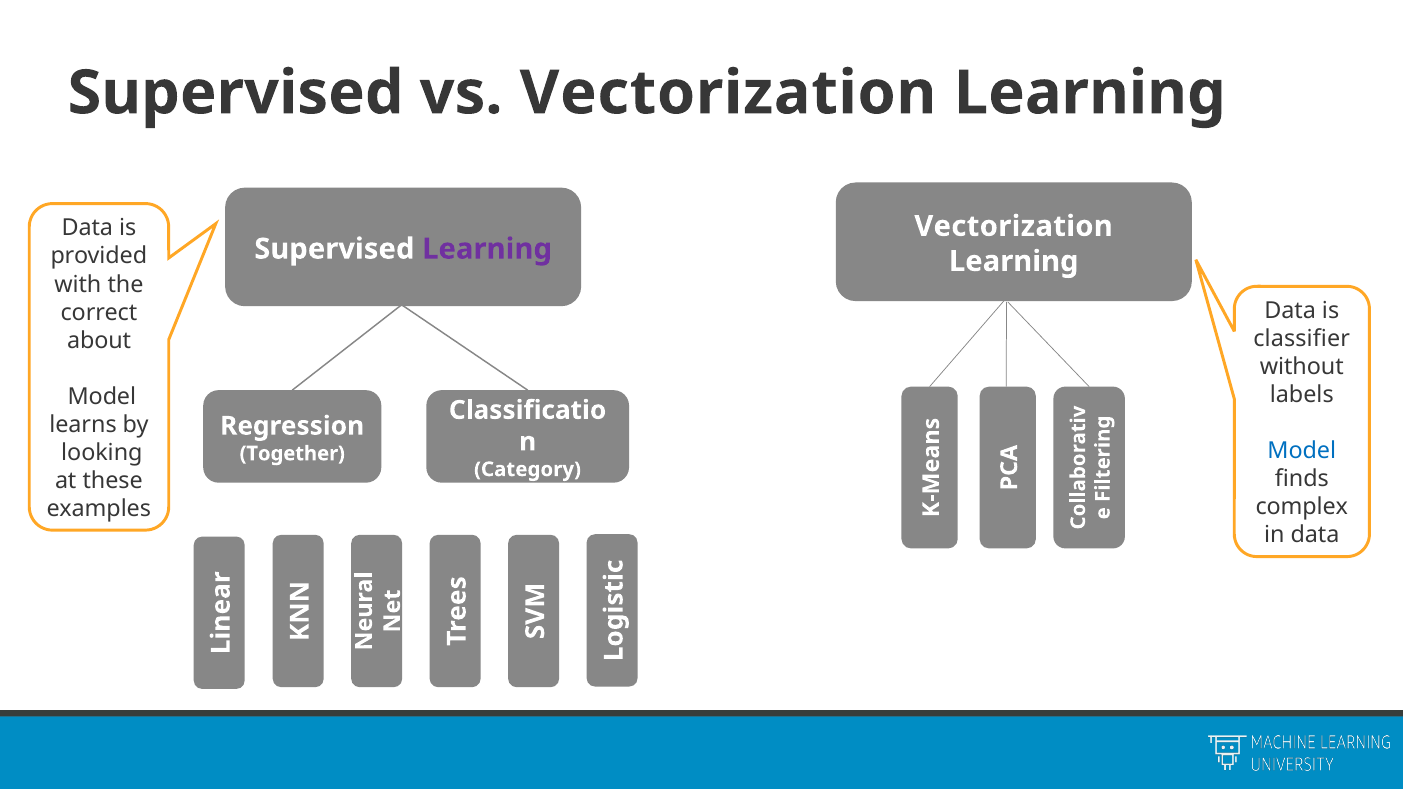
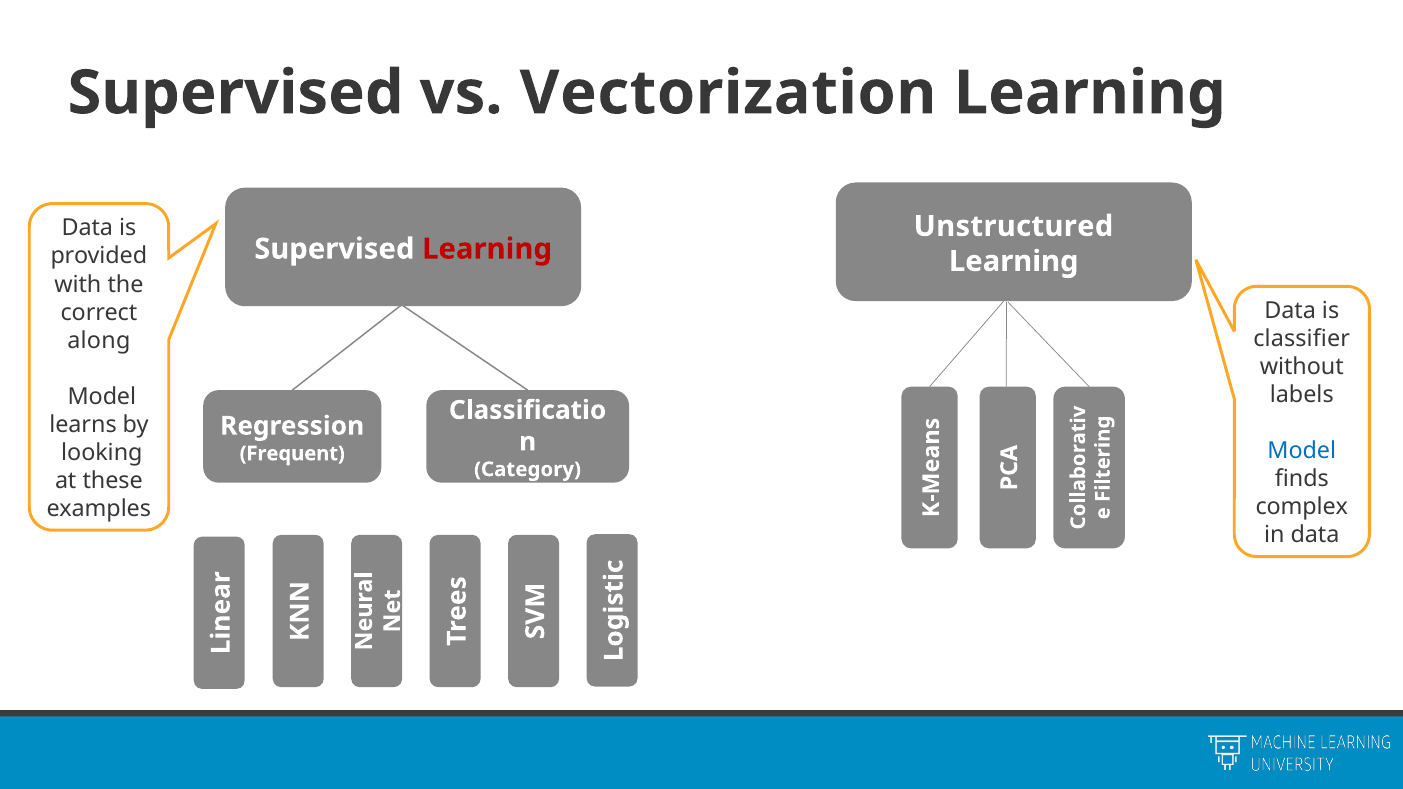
Vectorization: Vectorization -> Unstructured (1014, 226)
Learning colour: purple -> red (487, 249)
about: about -> along (99, 340)
Together: Together -> Frequent (292, 454)
